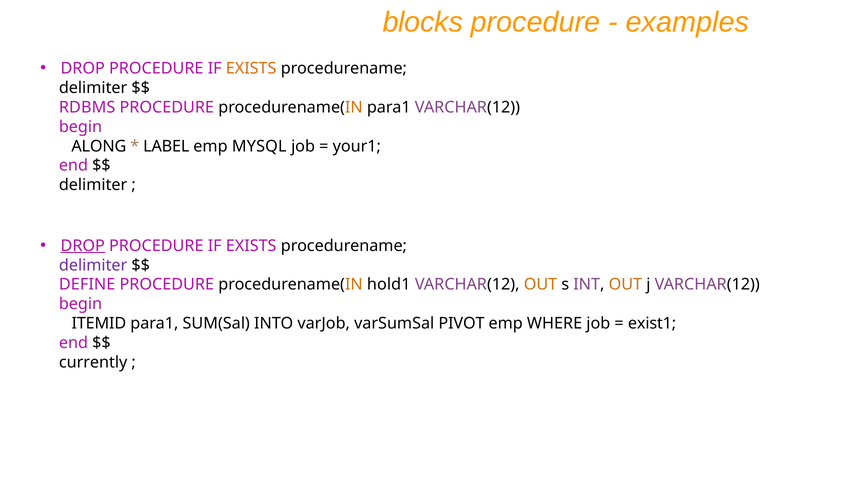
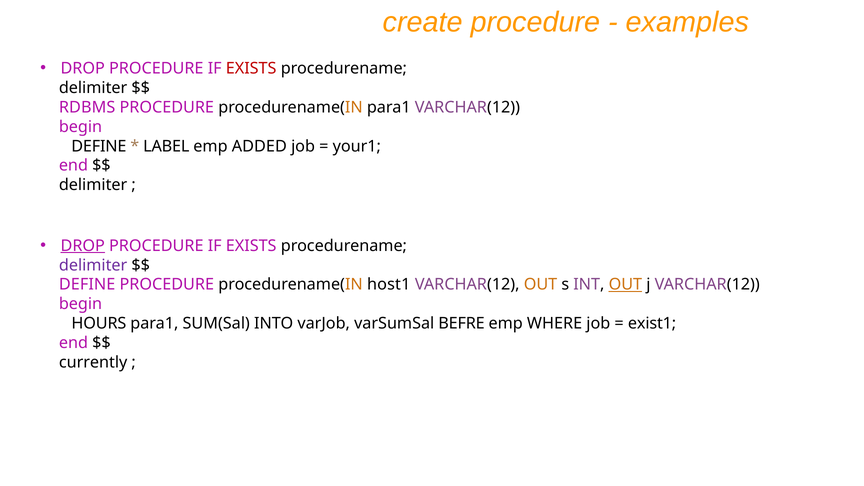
blocks: blocks -> create (423, 22)
EXISTS colour: orange -> red (251, 68)
ALONG: ALONG -> DEFINE (99, 146)
MYSQL: MYSQL -> ADDED (259, 146)
hold1: hold1 -> host1 (389, 285)
OUT underline: none -> present (625, 285)
ITEMID: ITEMID -> HOURS (99, 323)
PIVOT: PIVOT -> BEFRE (461, 323)
